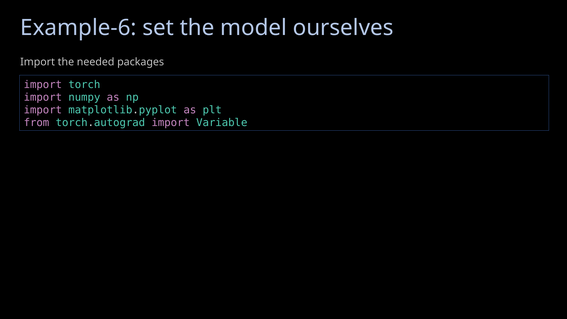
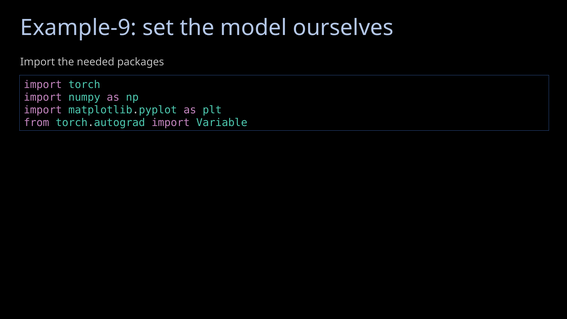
Example-6: Example-6 -> Example-9 (78, 28)
